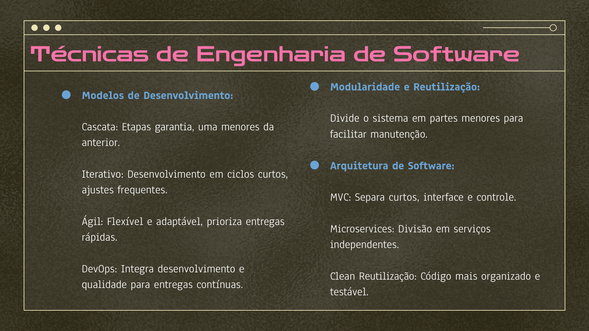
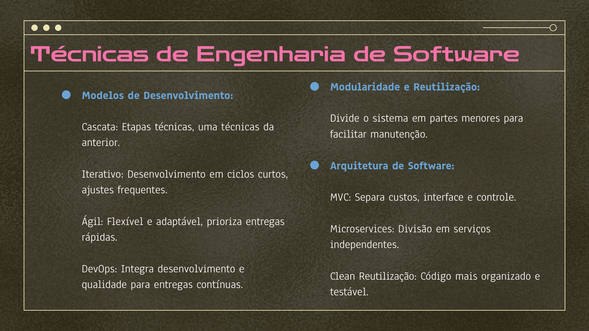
Etapas garantia: garantia -> técnicas (175, 127)
uma menores: menores -> técnicas (240, 127)
Separa curtos: curtos -> custos (404, 197)
